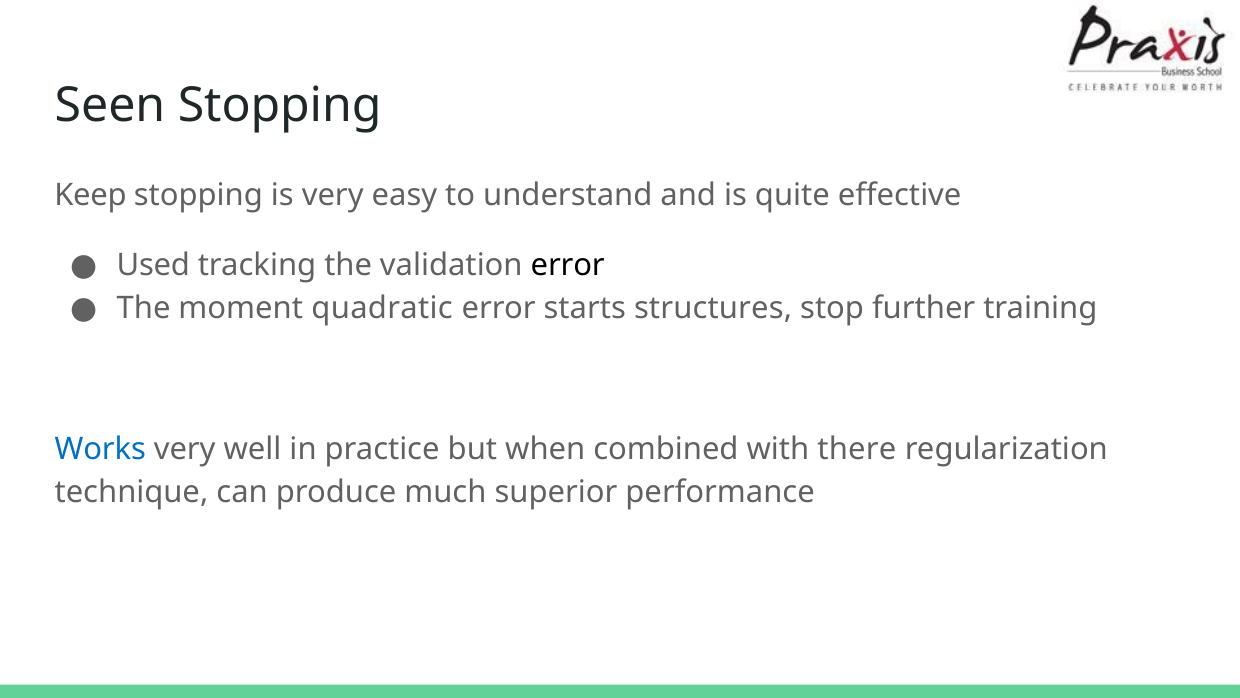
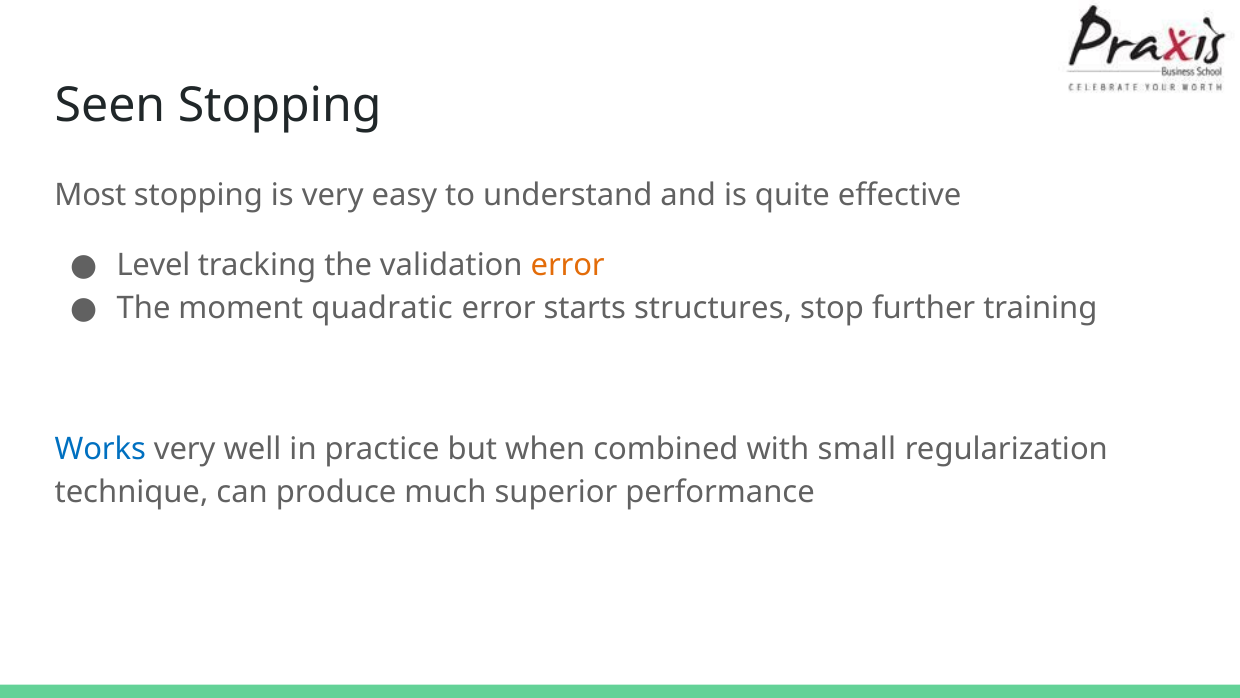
Keep: Keep -> Most (90, 195)
Used: Used -> Level (153, 265)
error colour: black -> orange (568, 265)
there: there -> small (857, 449)
